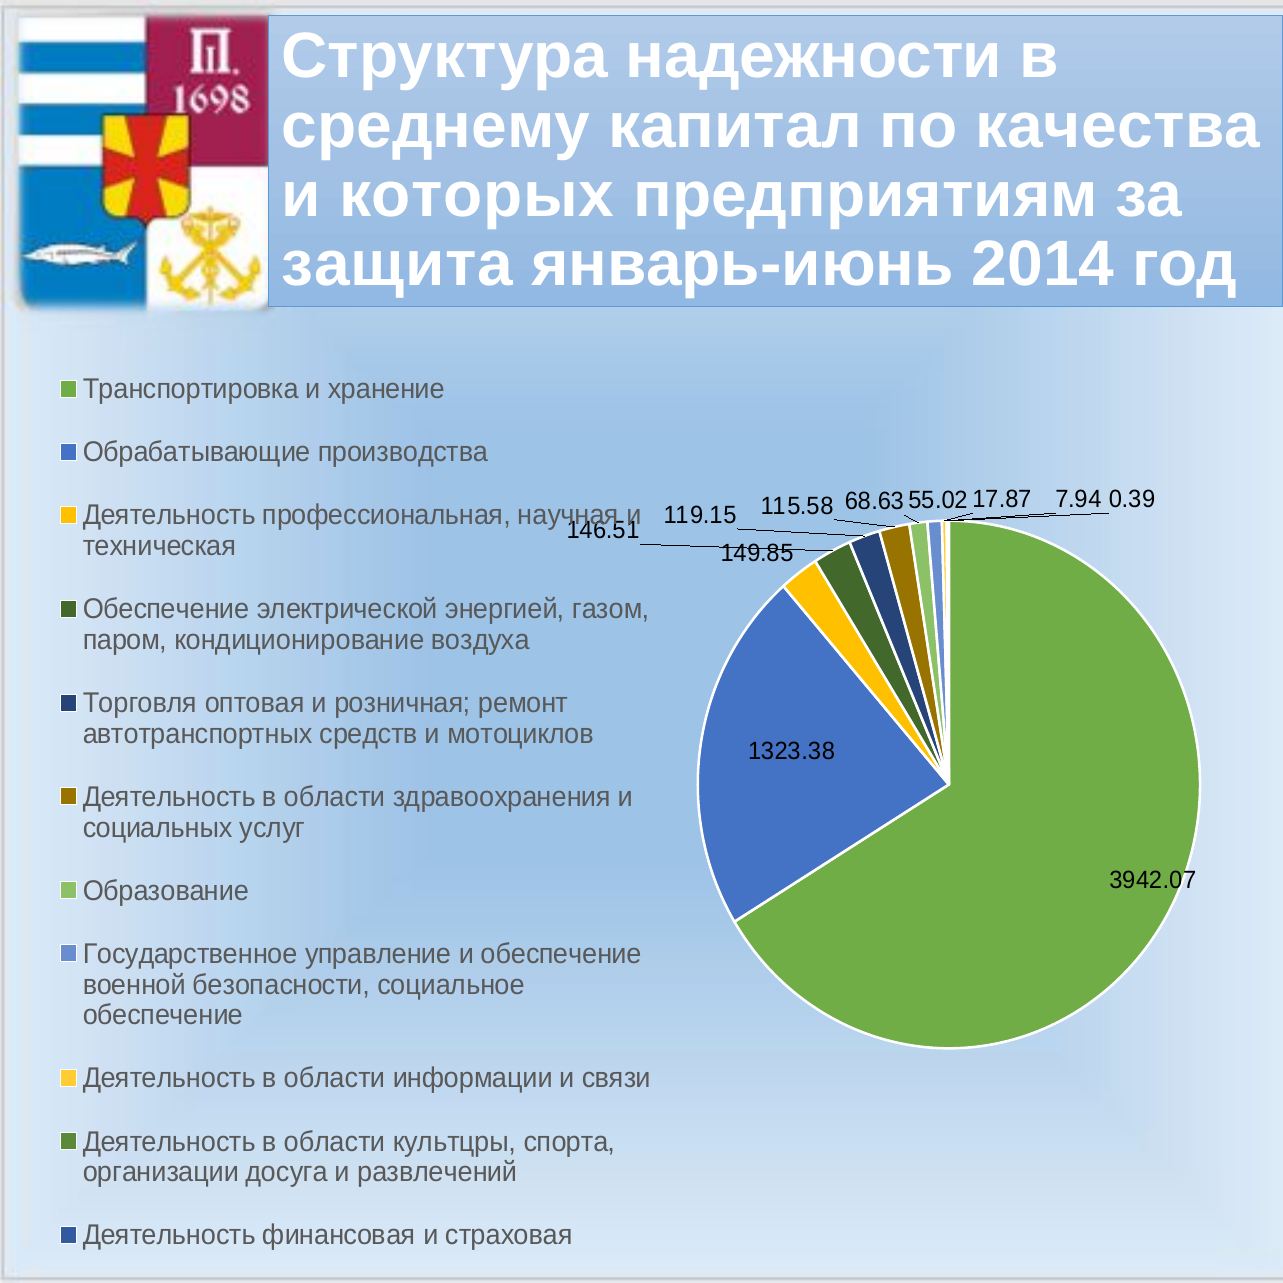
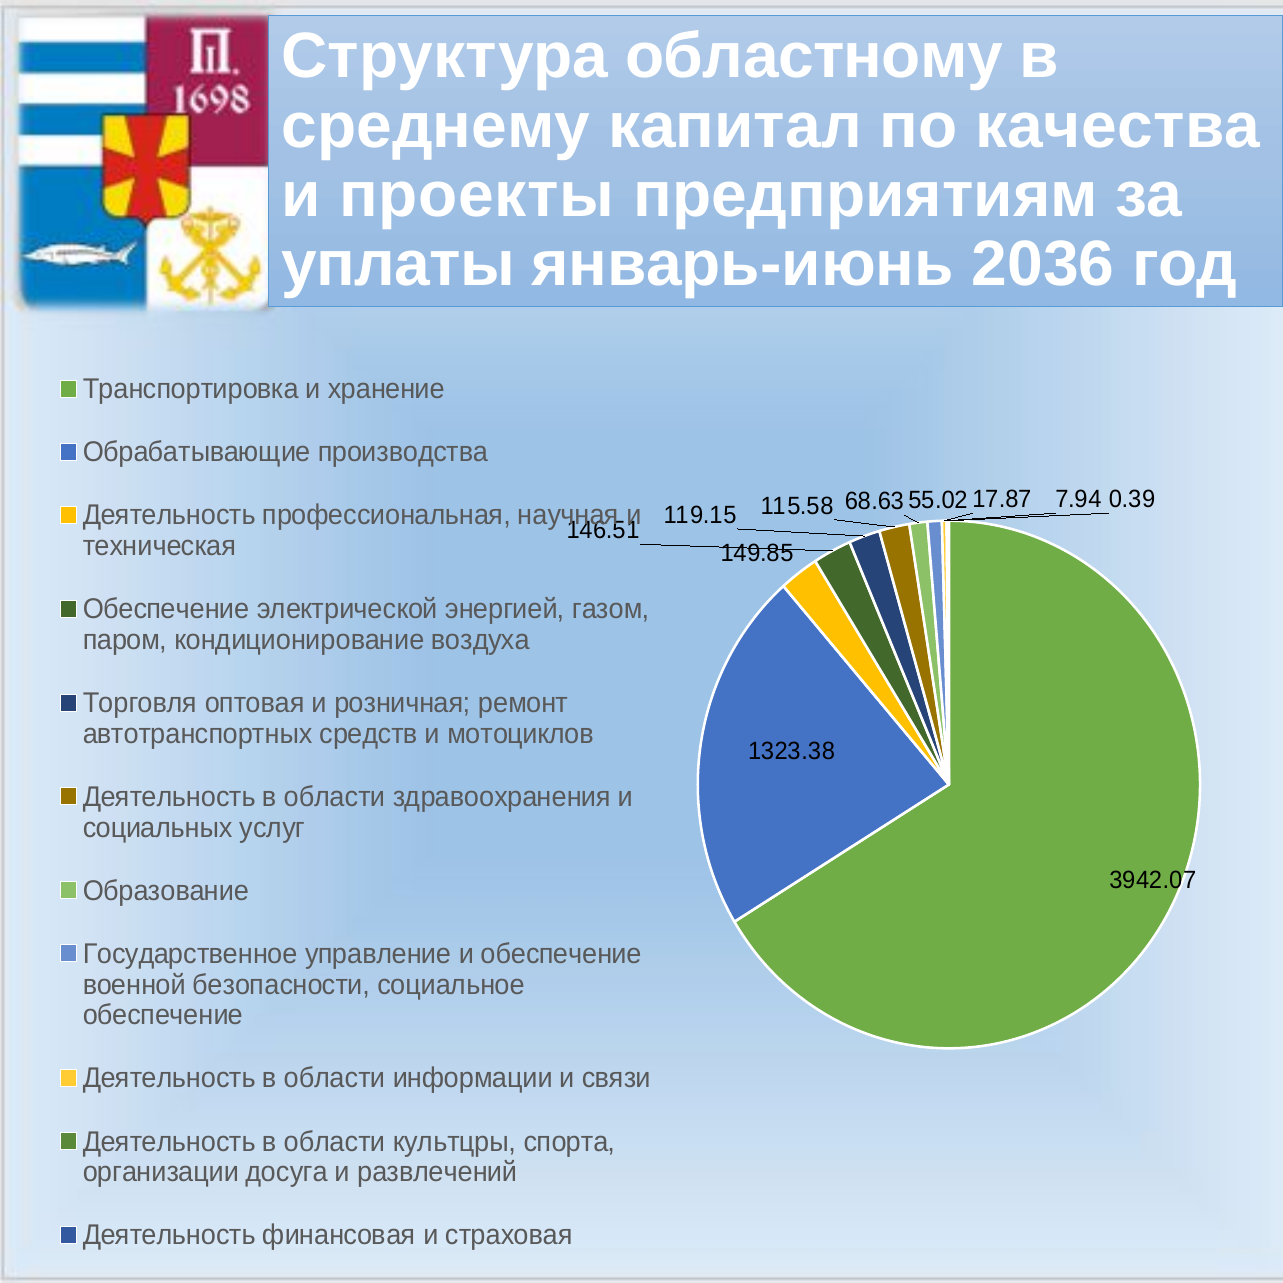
надежности: надежности -> областному (814, 57)
которых: которых -> проекты (477, 195)
защита: защита -> уплаты (398, 265)
2014: 2014 -> 2036 (1043, 265)
